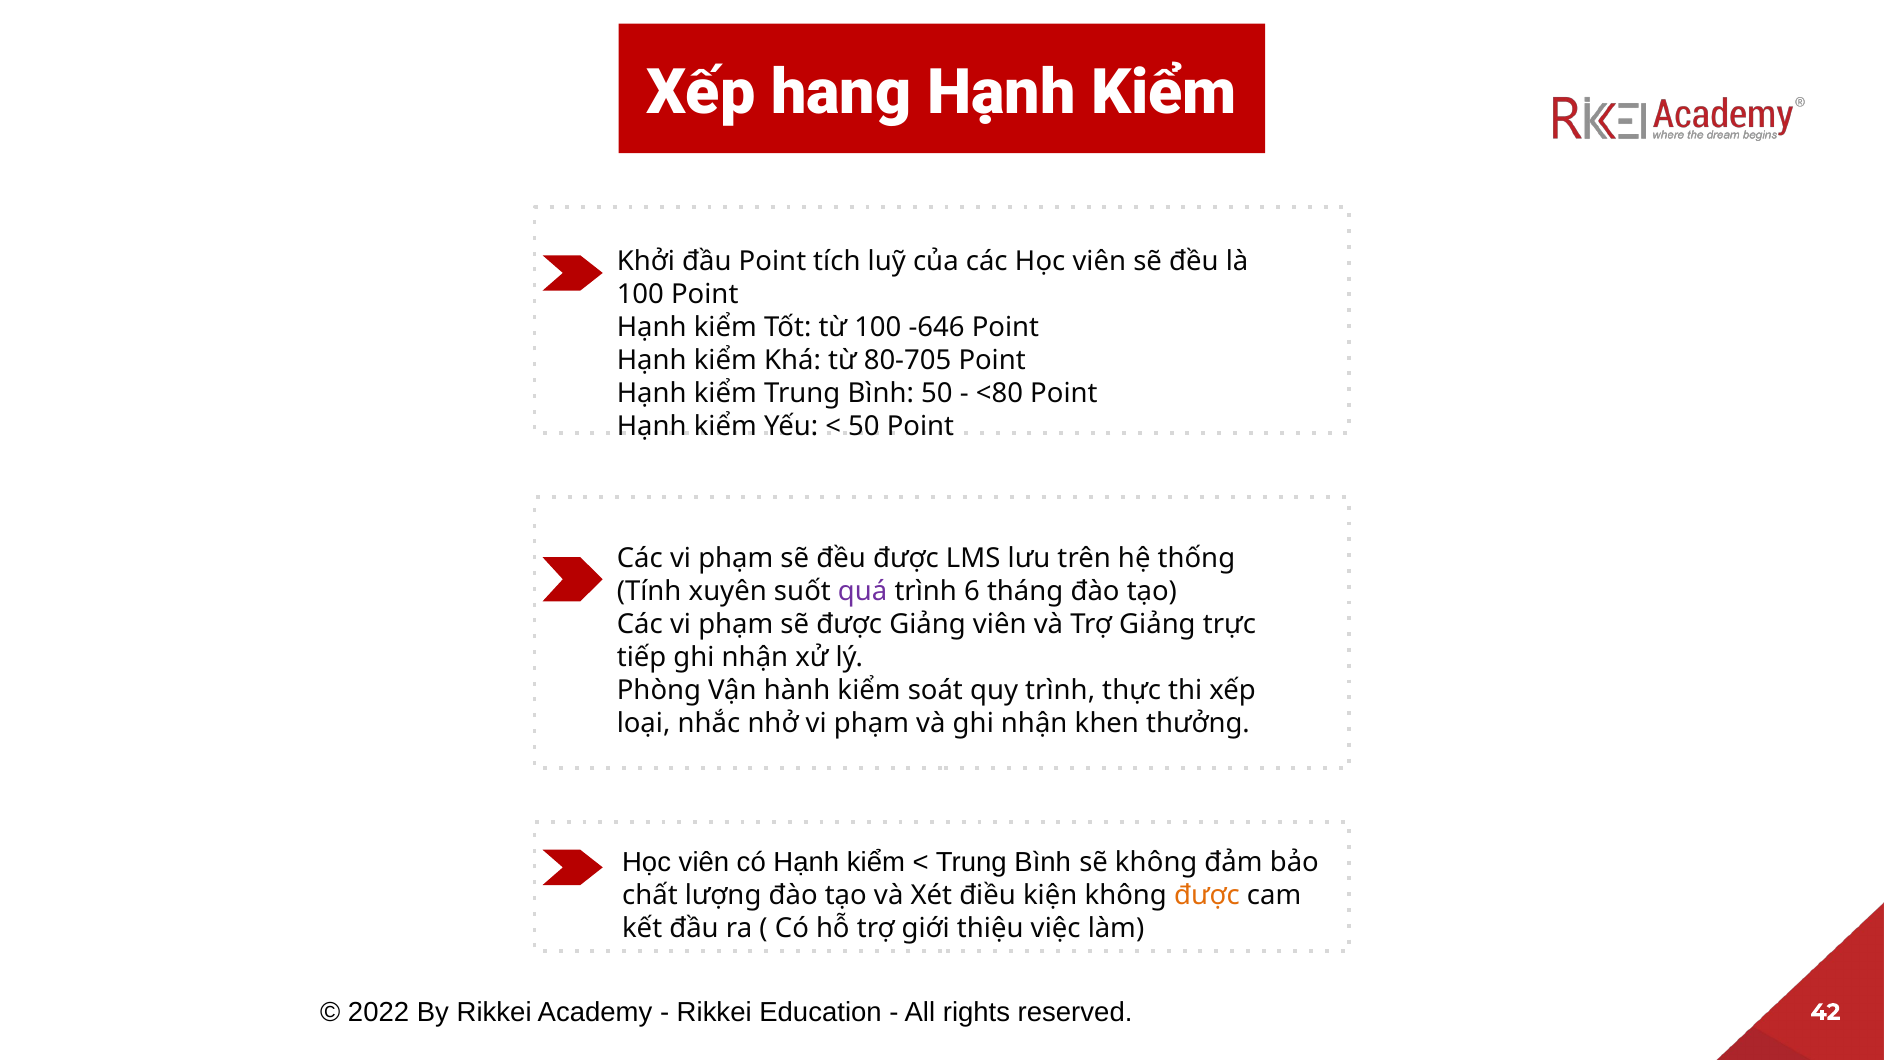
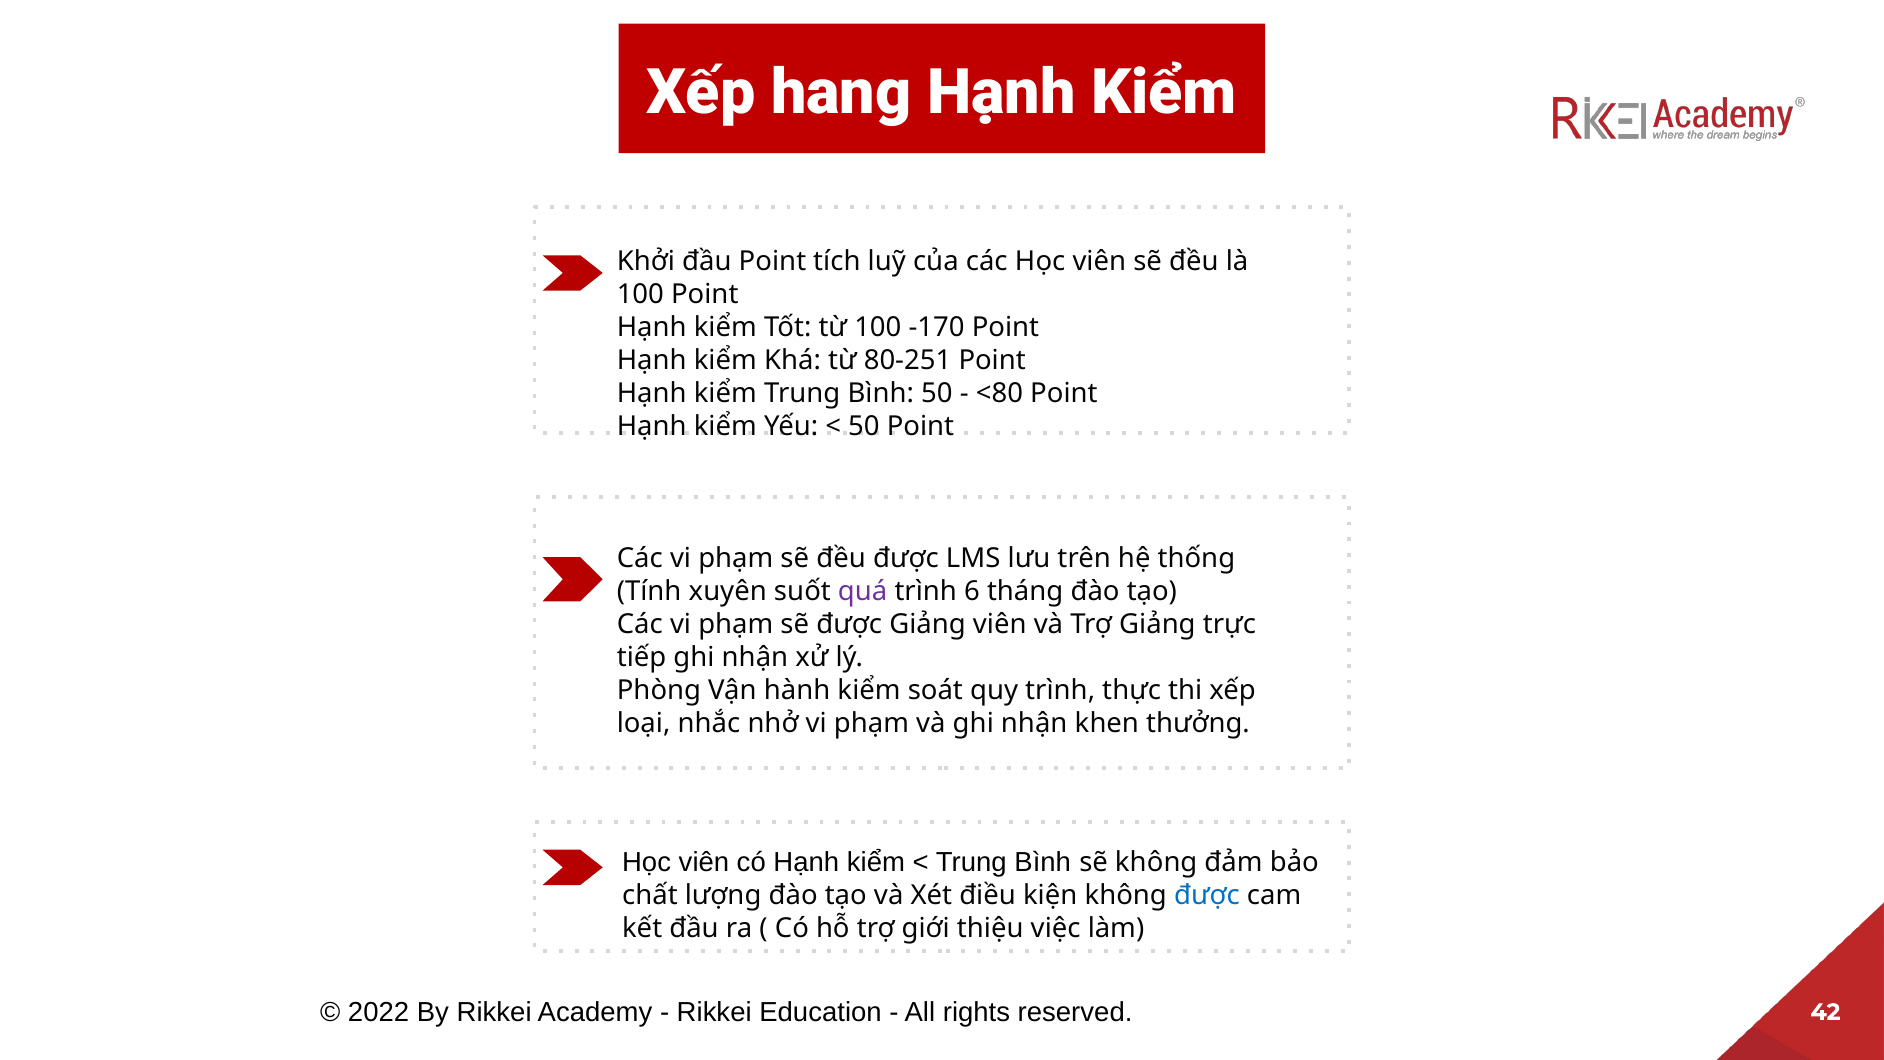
-646: -646 -> -170 (937, 327)
80-705: 80-705 -> 80-251 (908, 360)
được colour: orange -> blue (1207, 895)
